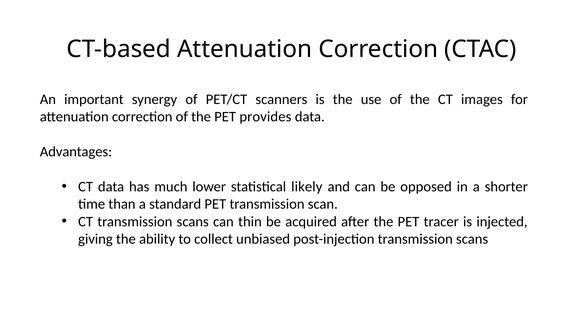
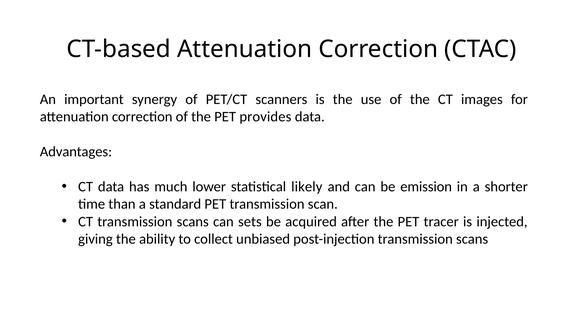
opposed: opposed -> emission (426, 187)
thin: thin -> sets (250, 222)
